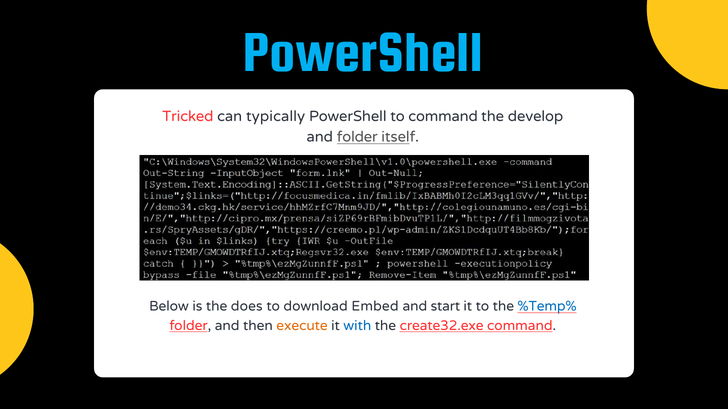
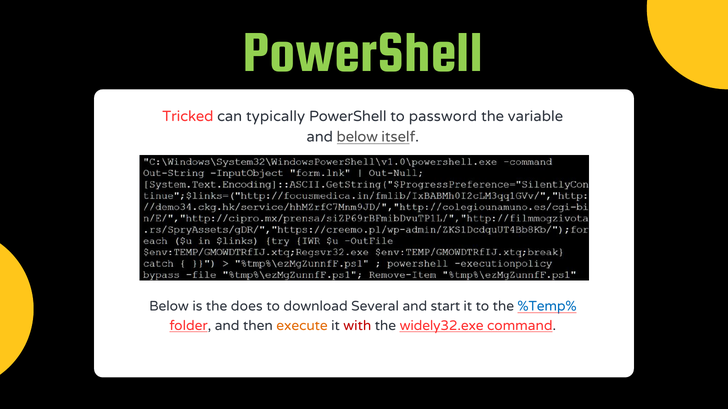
PowerShell colour: light blue -> light green (363, 52)
to command: command -> password (443, 117)
develop: develop -> variable (536, 117)
and folder: folder -> below (357, 137)
Embed: Embed -> Several (375, 307)
with colour: blue -> red (357, 326)
create32.exe: create32.exe -> widely32.exe (442, 326)
